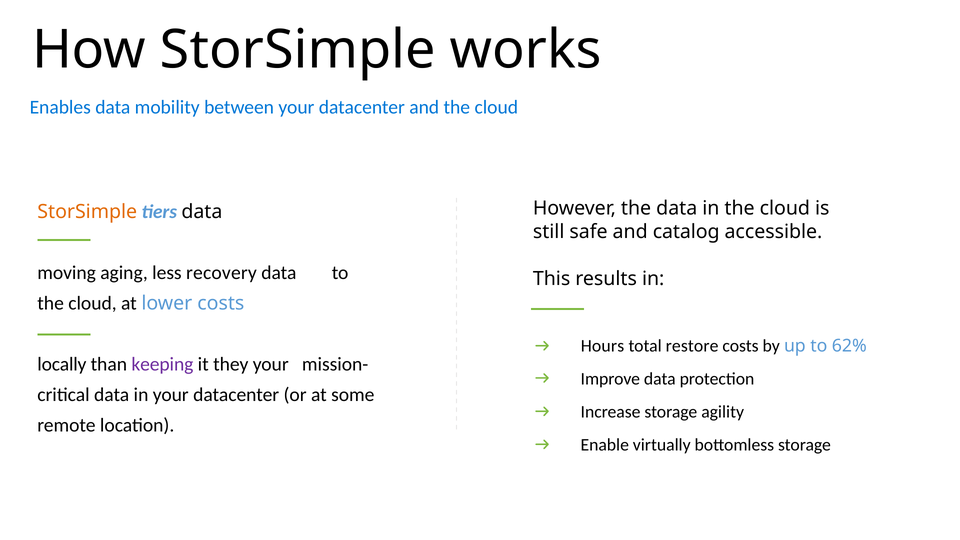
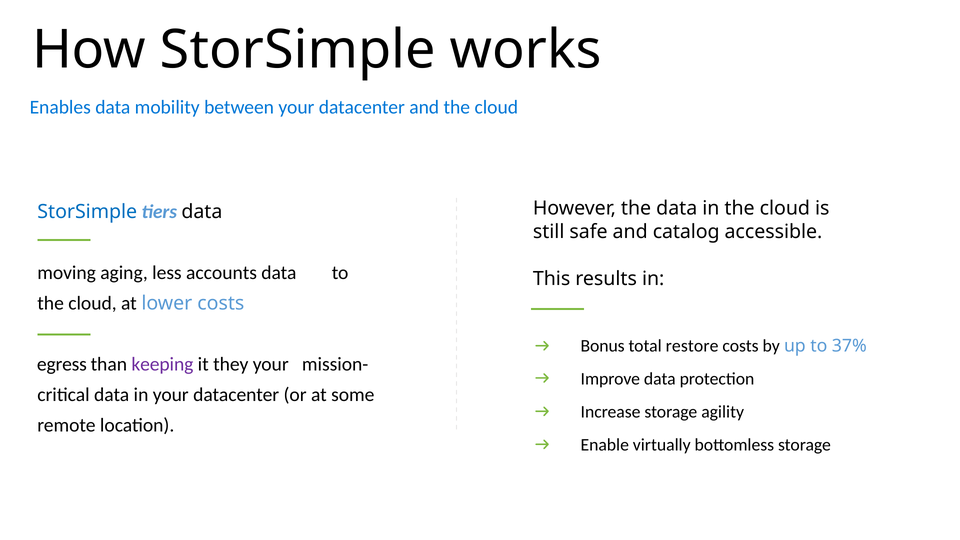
StorSimple colour: orange -> blue (87, 212)
recovery: recovery -> accounts (222, 273)
Hours: Hours -> Bonus (603, 346)
62%: 62% -> 37% (849, 346)
locally: locally -> egress (62, 364)
